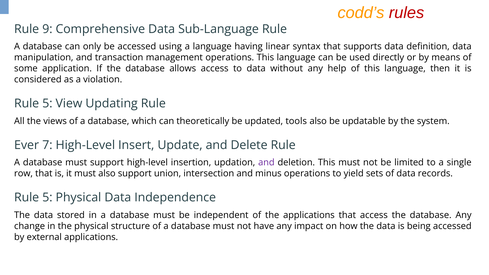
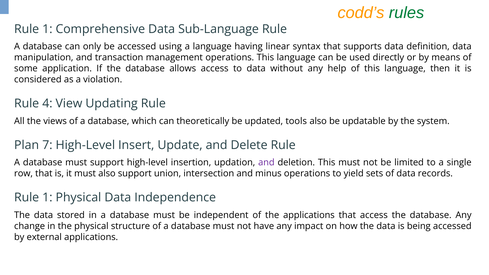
rules colour: red -> green (407, 13)
9: 9 -> 1 (47, 29)
5: 5 -> 4 (47, 104)
Ever: Ever -> Plan (27, 145)
5: 5 -> 1 (47, 198)
